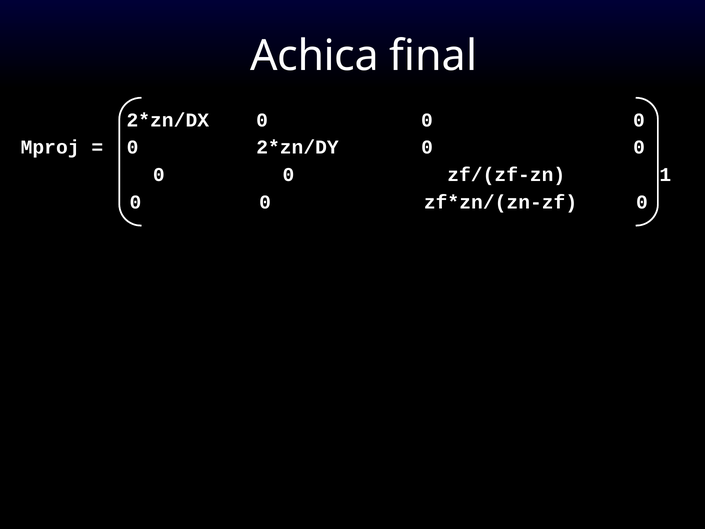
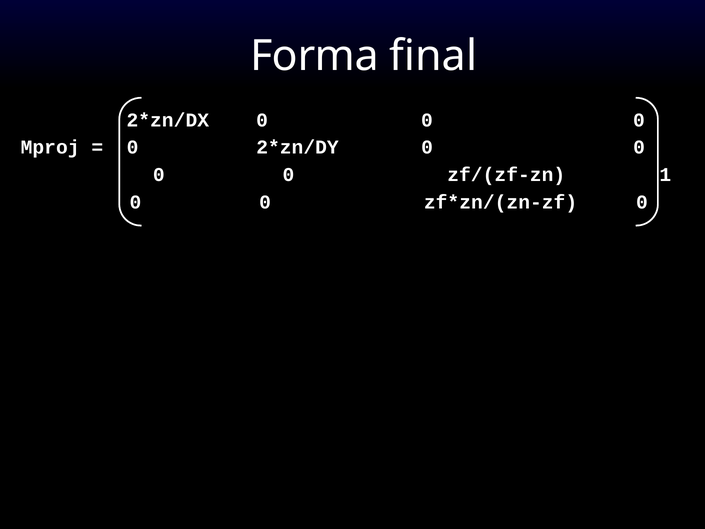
Achica: Achica -> Forma (315, 56)
